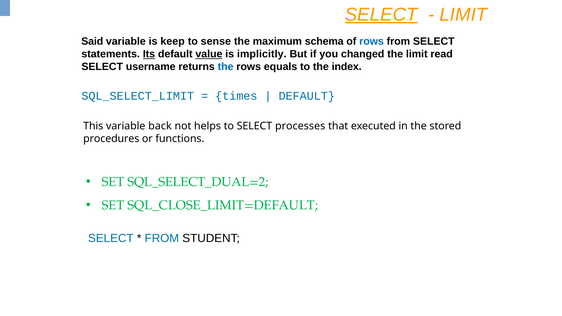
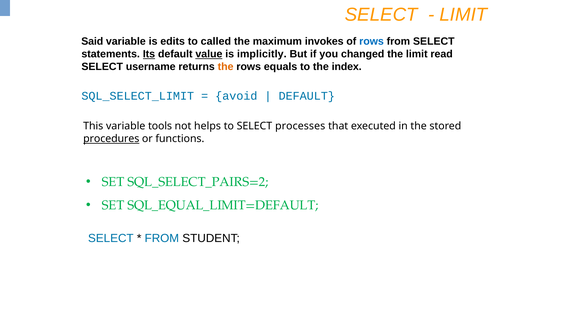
SELECT underline: present -> none (381, 15)
keep: keep -> edits (173, 42)
sense: sense -> called (216, 42)
schema: schema -> invokes (324, 42)
the colour: blue -> orange (226, 67)
times: times -> avoid (236, 96)
back: back -> tools (160, 126)
procedures underline: none -> present (111, 139)
SQL_SELECT_DUAL=2: SQL_SELECT_DUAL=2 -> SQL_SELECT_PAIRS=2 (198, 182)
SQL_CLOSE_LIMIT=DEFAULT: SQL_CLOSE_LIMIT=DEFAULT -> SQL_EQUAL_LIMIT=DEFAULT (223, 205)
